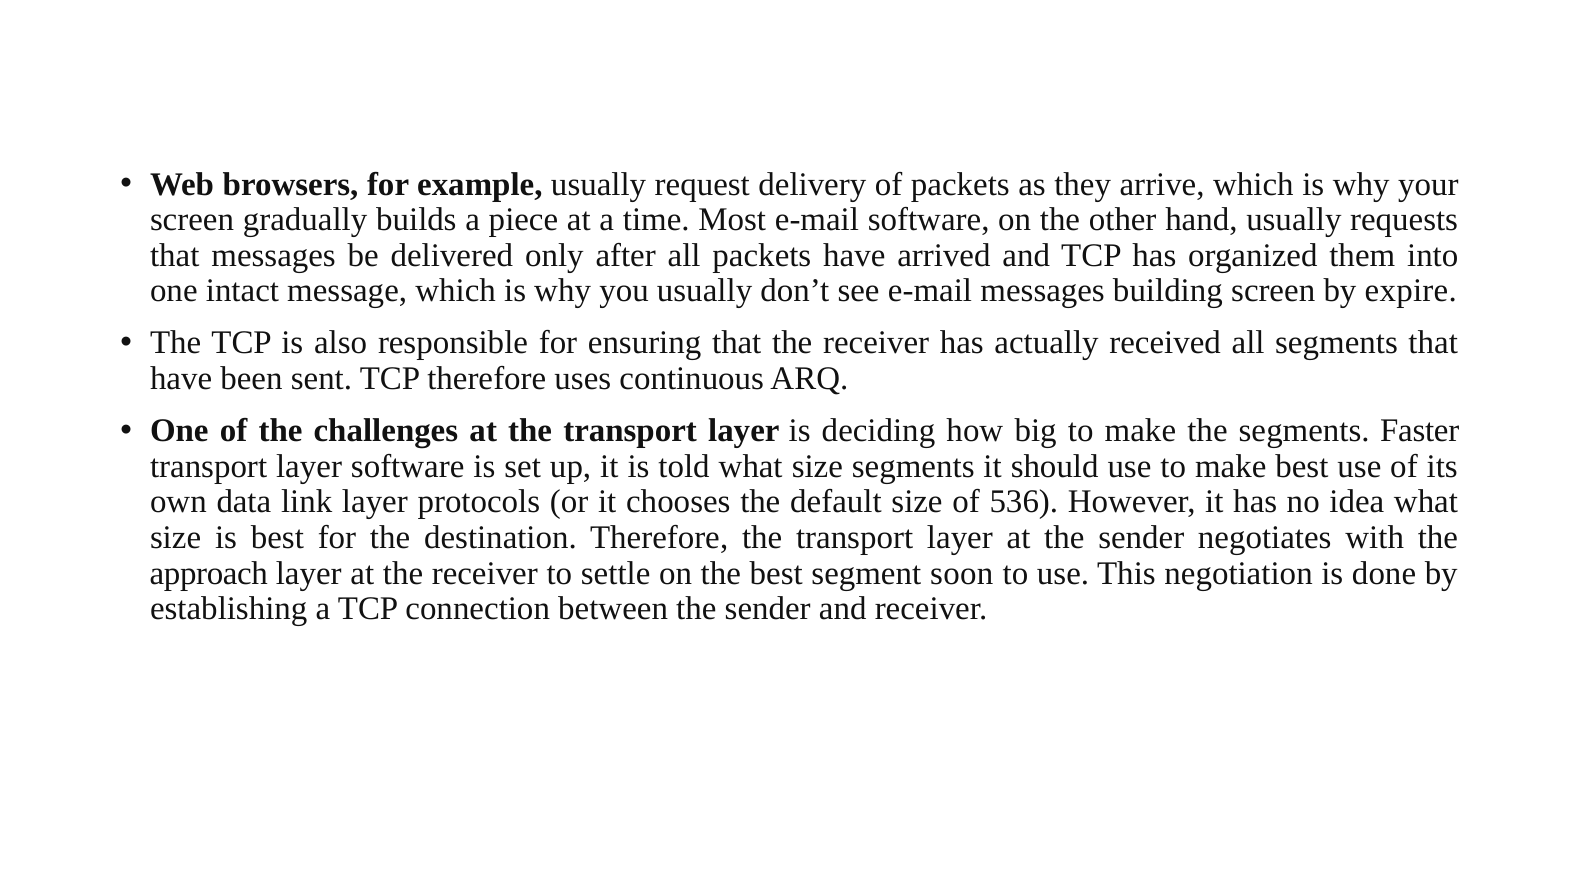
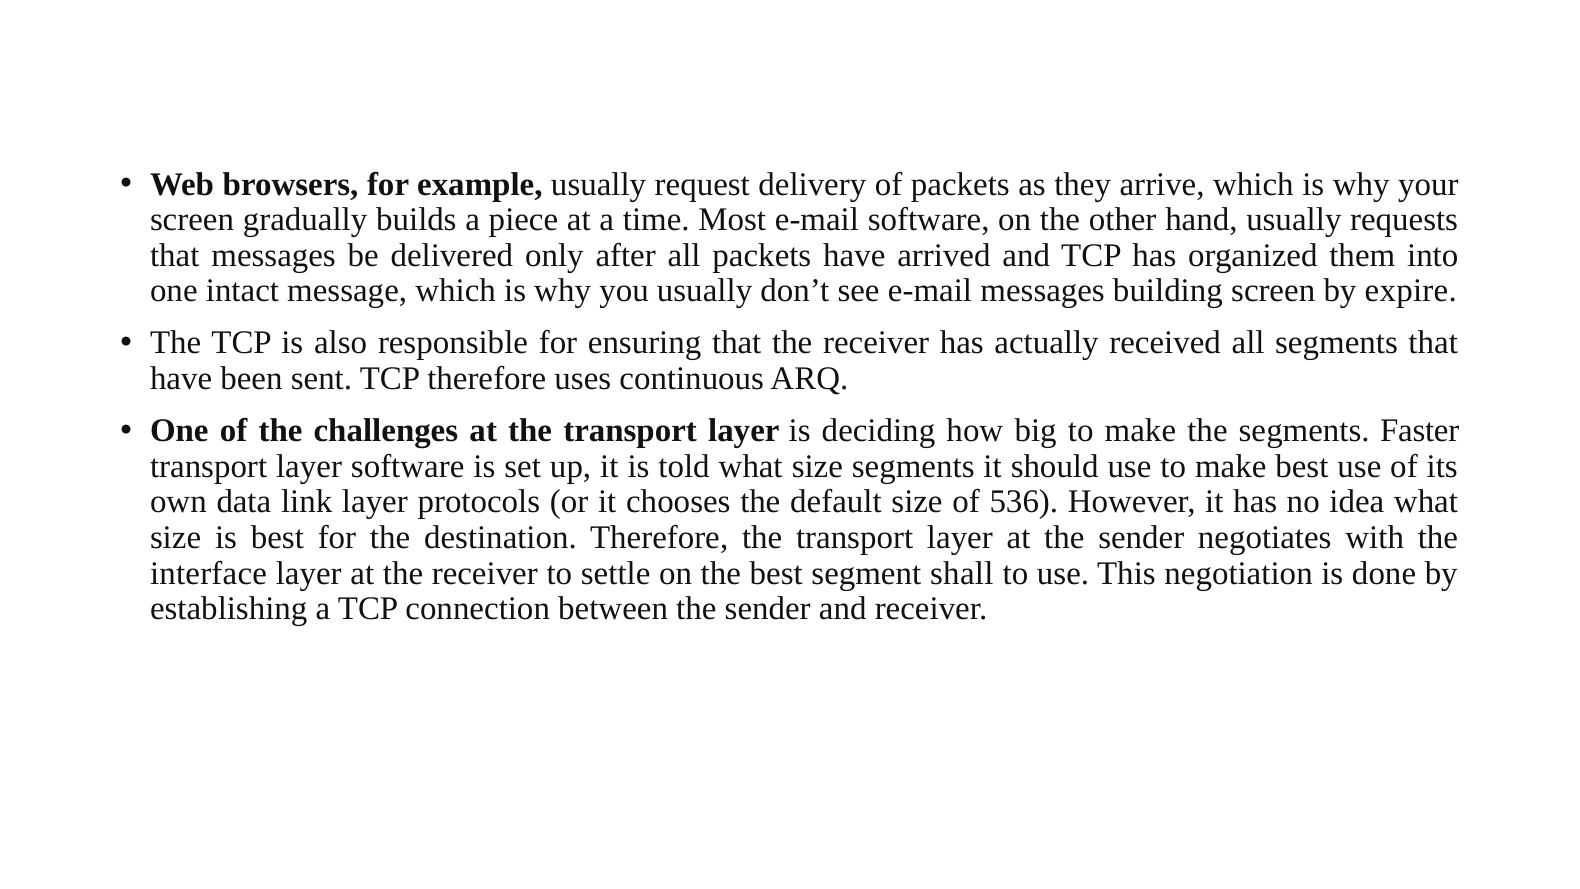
approach: approach -> interface (209, 573)
soon: soon -> shall (962, 573)
